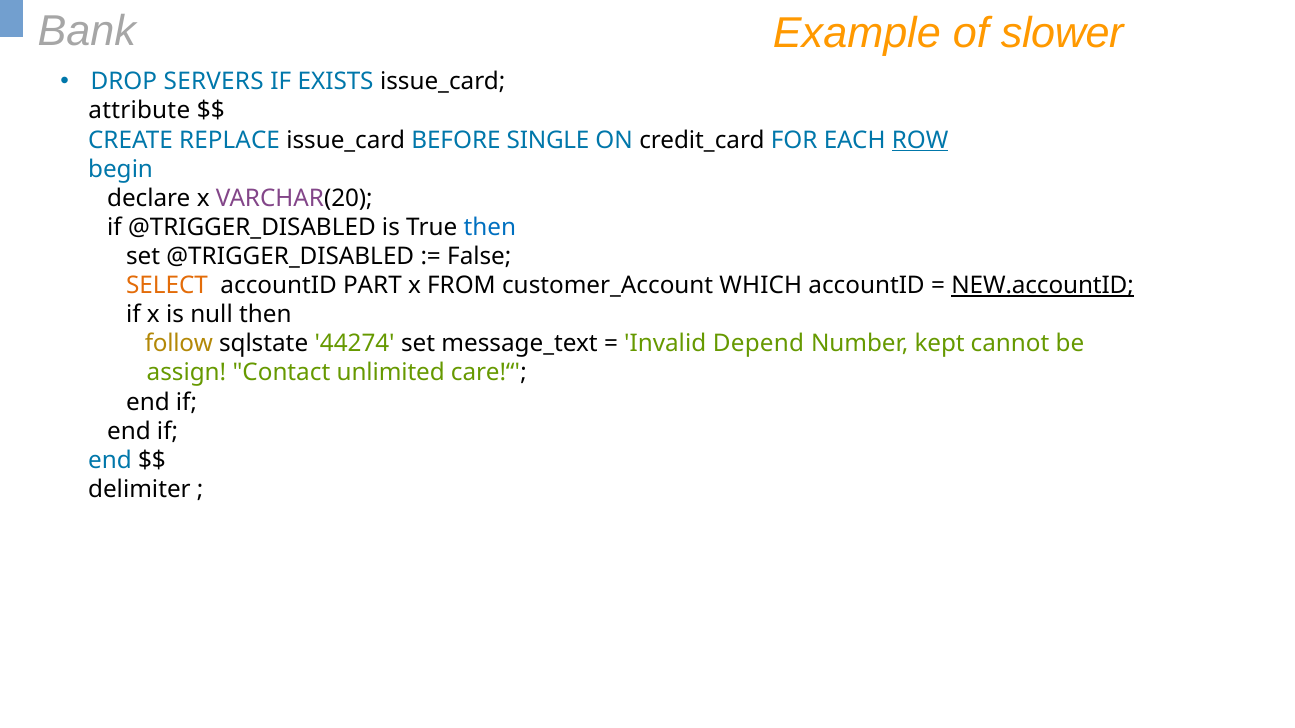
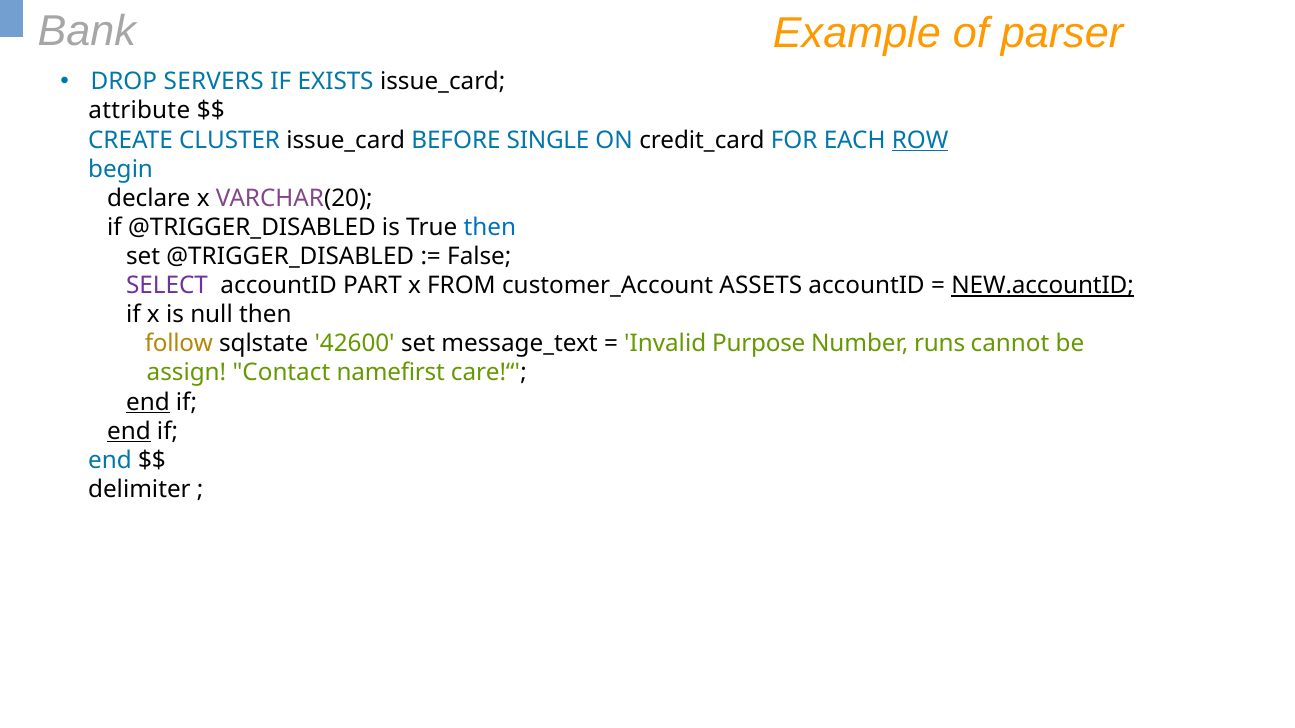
slower: slower -> parser (1062, 34)
REPLACE: REPLACE -> CLUSTER (230, 140)
SELECT colour: orange -> purple (167, 286)
WHICH: WHICH -> ASSETS (761, 286)
44274: 44274 -> 42600 (355, 344)
Depend: Depend -> Purpose (759, 344)
kept: kept -> runs (940, 344)
unlimited: unlimited -> namefirst (391, 373)
end underline: none -> present (148, 402)
end underline: none -> present (129, 431)
